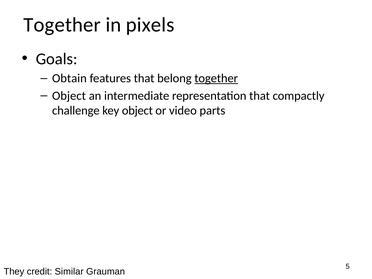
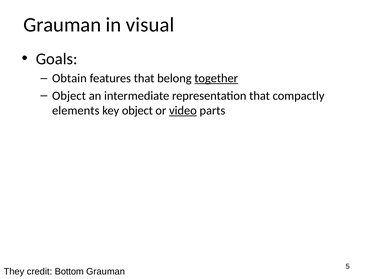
Together: Together -> Grauman (62, 25)
pixels: pixels -> visual (150, 25)
challenge: challenge -> elements (76, 111)
video underline: none -> present (183, 111)
Similar: Similar -> Bottom (69, 272)
